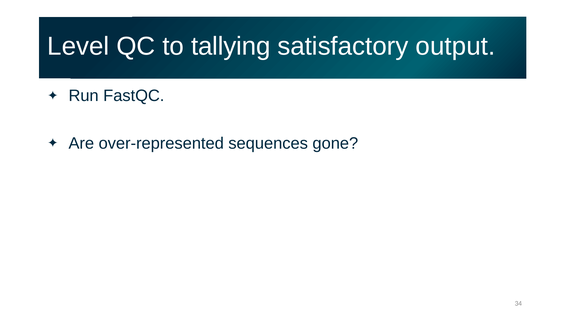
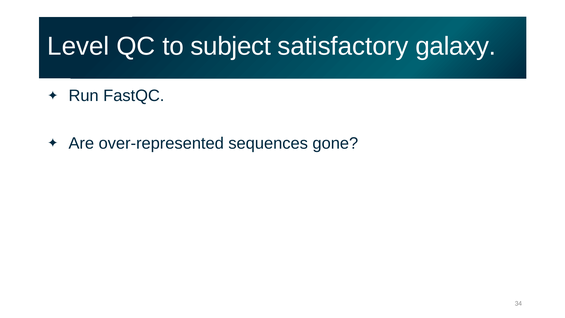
tallying: tallying -> subject (231, 46)
output: output -> galaxy (456, 46)
